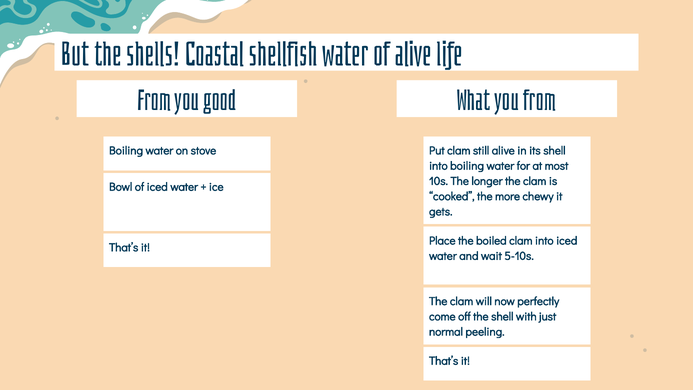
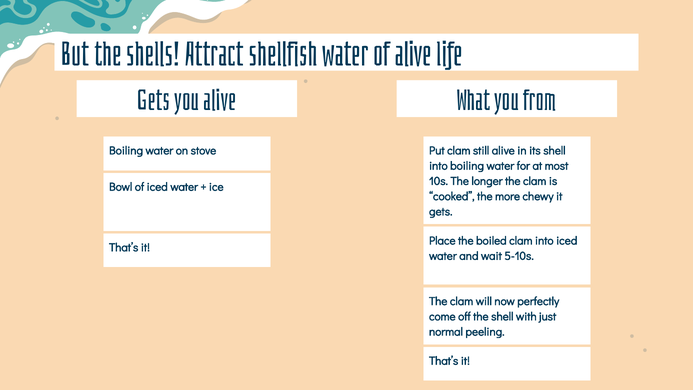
Coastal: Coastal -> Attract (215, 55)
From: From -> Gets (154, 101)
you good: good -> alive (220, 101)
